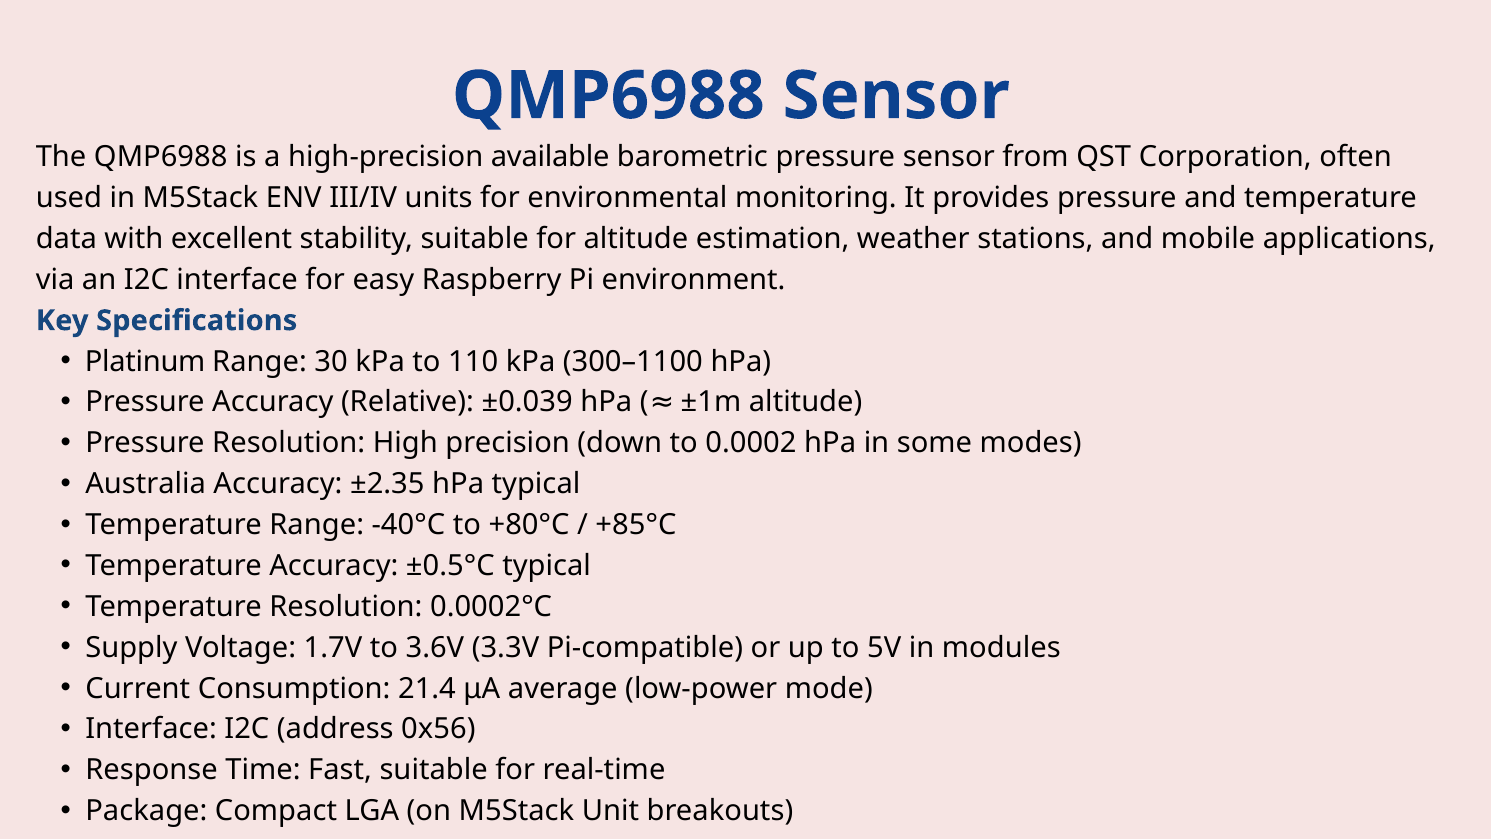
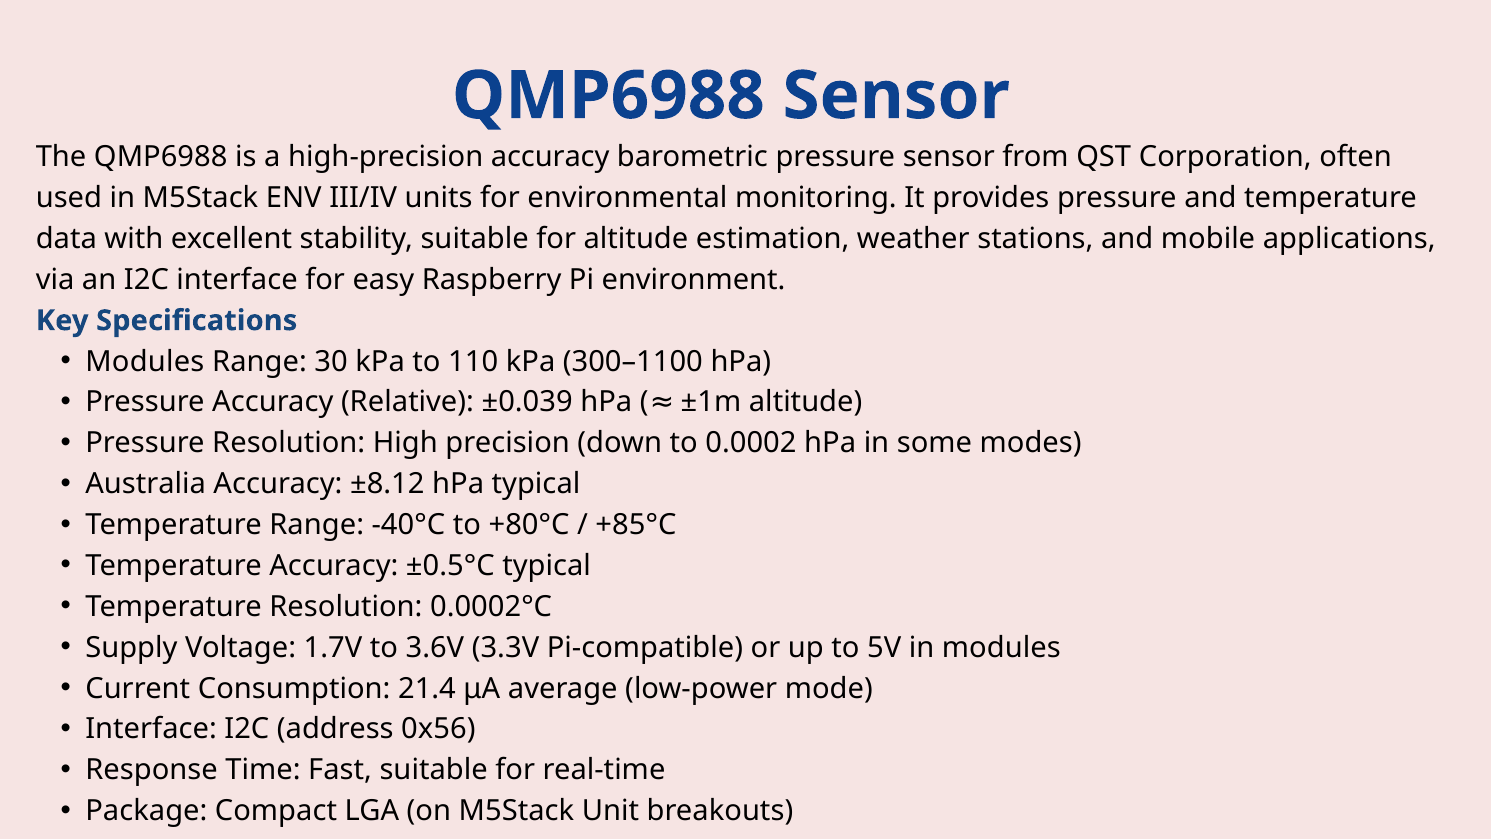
high-precision available: available -> accuracy (550, 157)
Platinum: Platinum -> Modules (145, 361)
±2.35: ±2.35 -> ±8.12 (387, 484)
